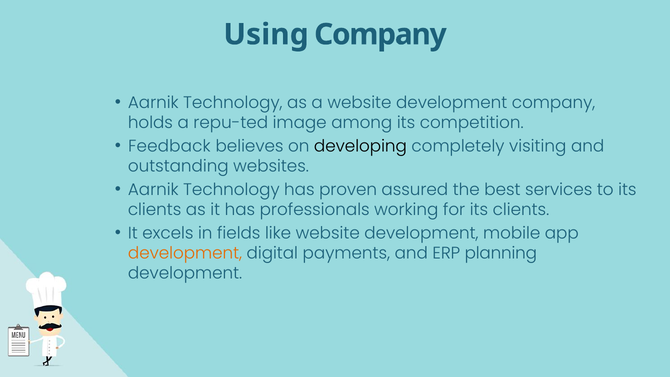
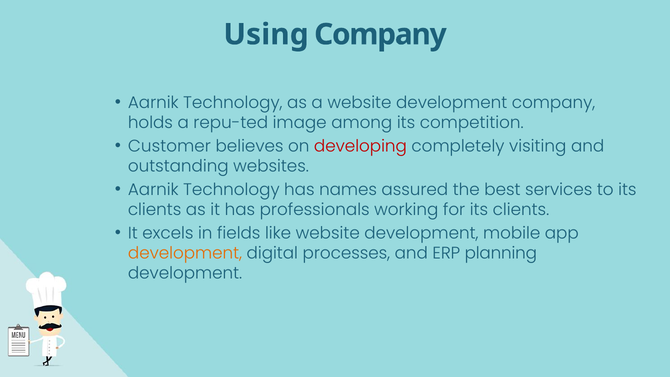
Feedback: Feedback -> Customer (169, 146)
developing colour: black -> red (360, 146)
proven: proven -> names (348, 190)
payments: payments -> processes (346, 253)
